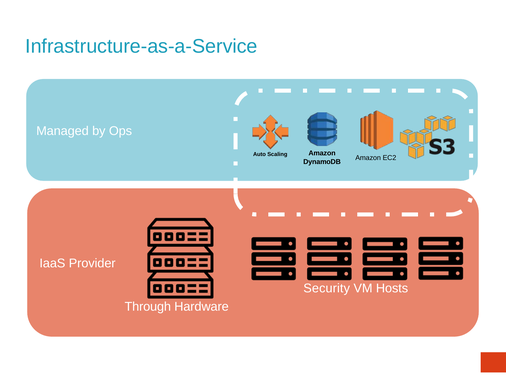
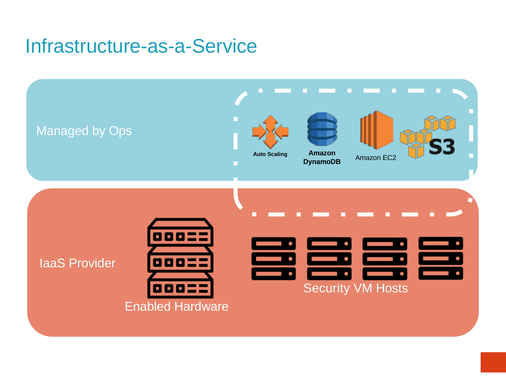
Through: Through -> Enabled (148, 306)
